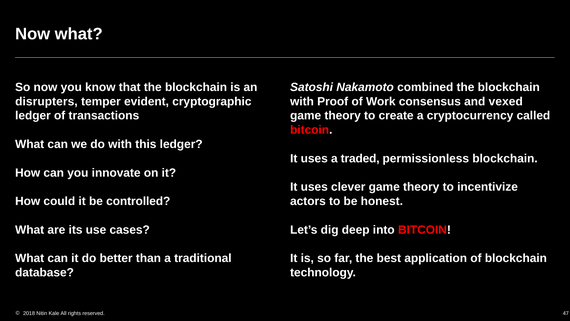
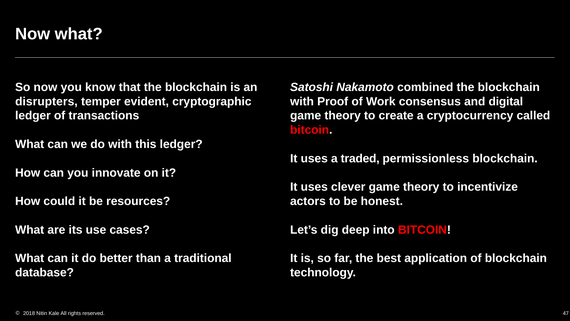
vexed: vexed -> digital (506, 101)
controlled: controlled -> resources (138, 201)
